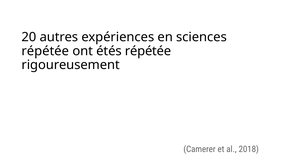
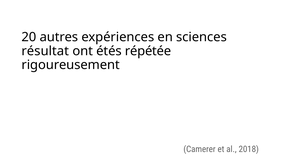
répétée: répétée -> résultat (45, 51)
